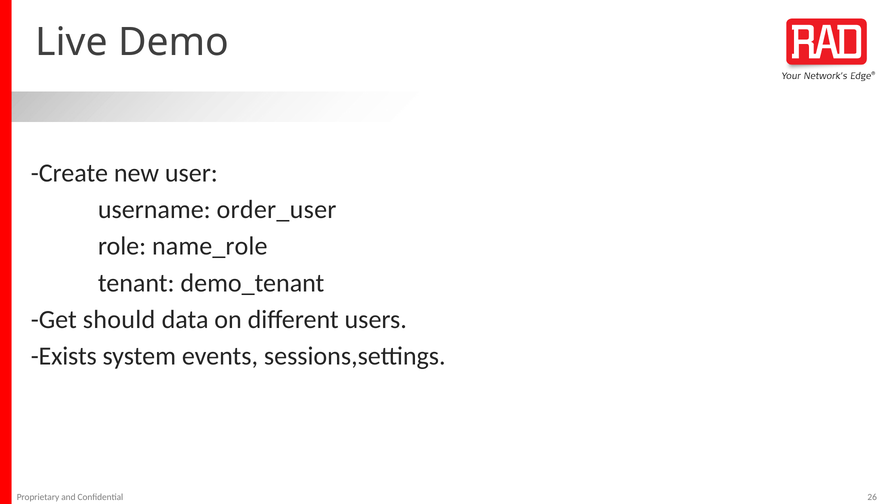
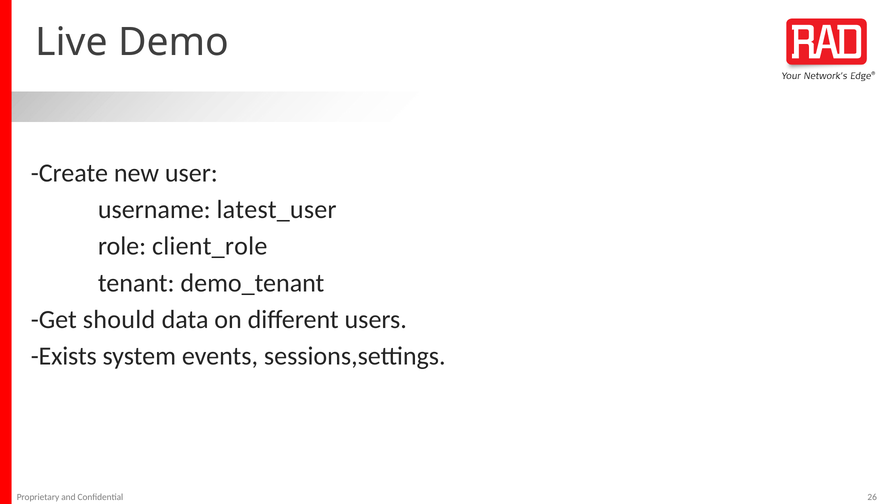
order_user: order_user -> latest_user (277, 209)
name_role: name_role -> client_role (210, 246)
